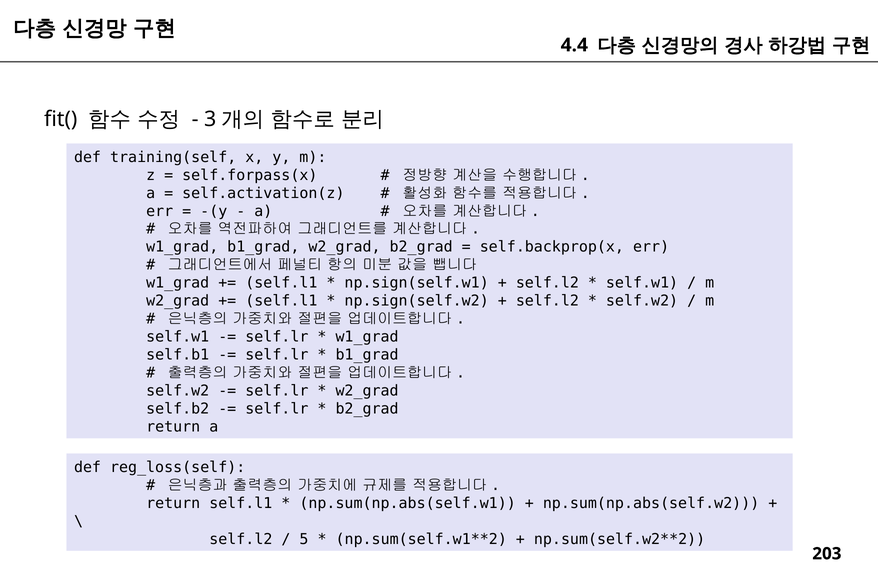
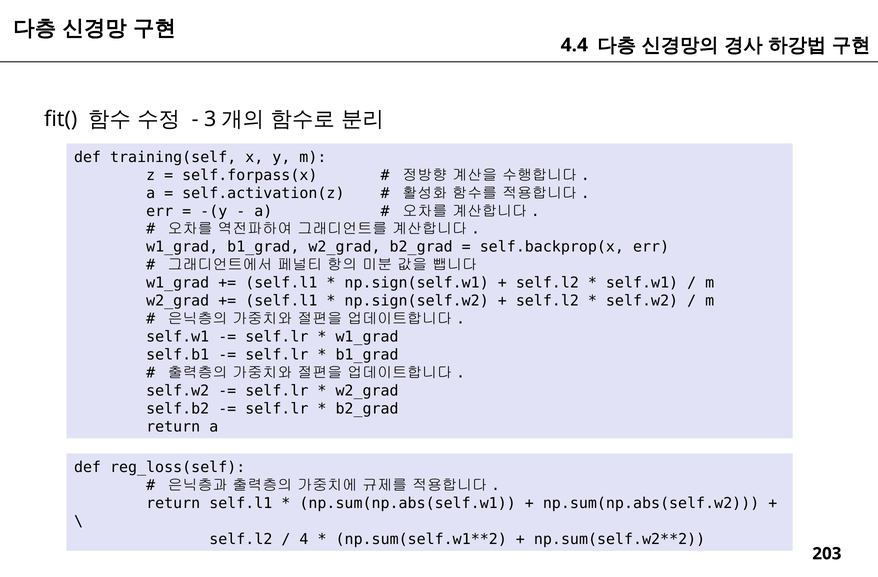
5: 5 -> 4 (304, 539)
